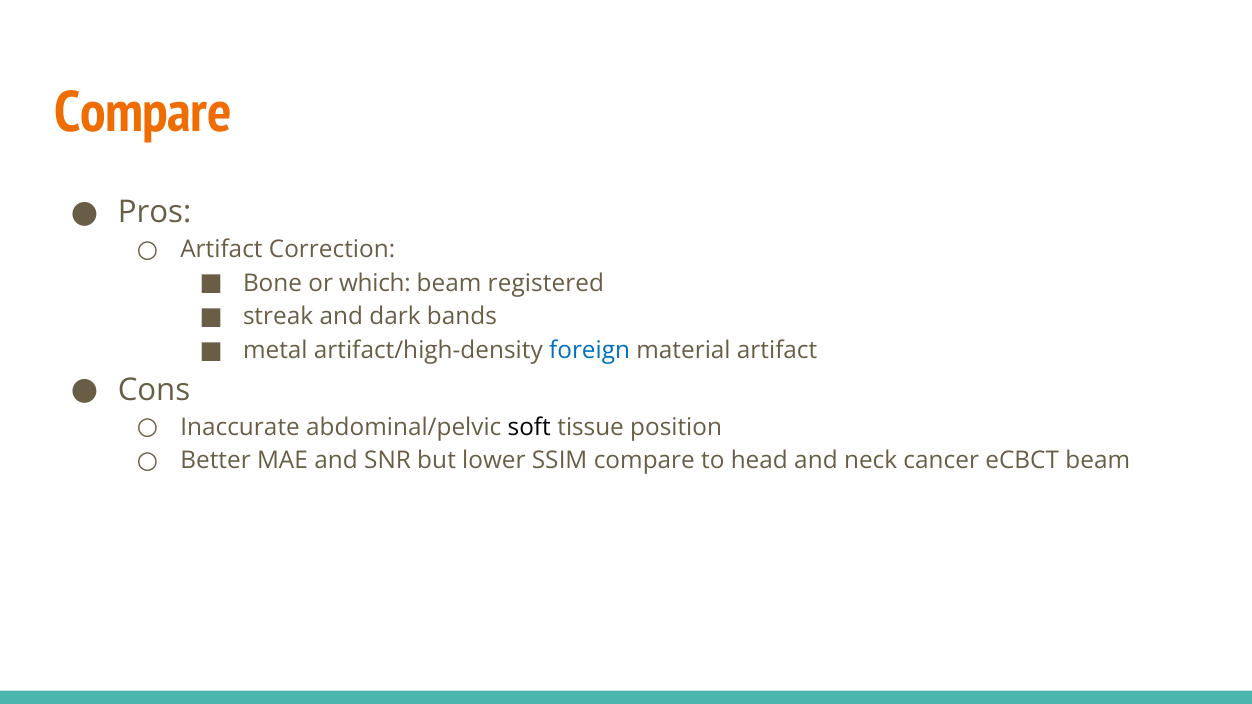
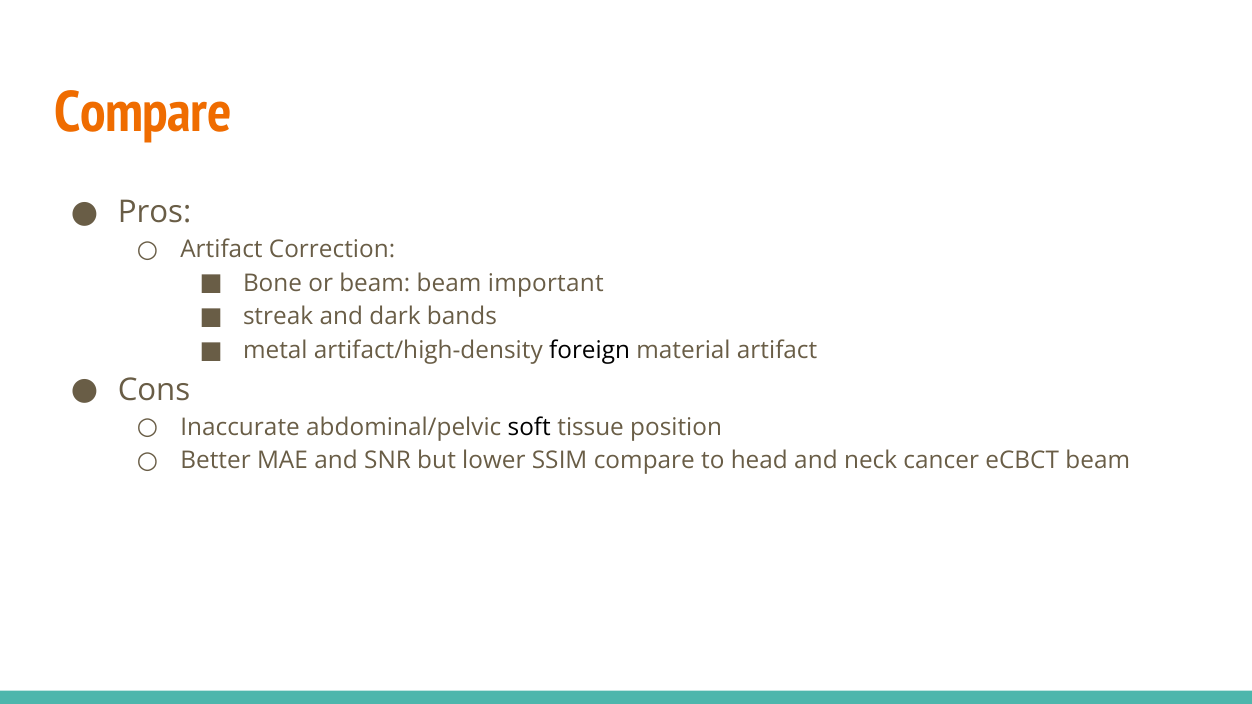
or which: which -> beam (375, 283)
registered: registered -> important (546, 283)
foreign colour: blue -> black (590, 350)
